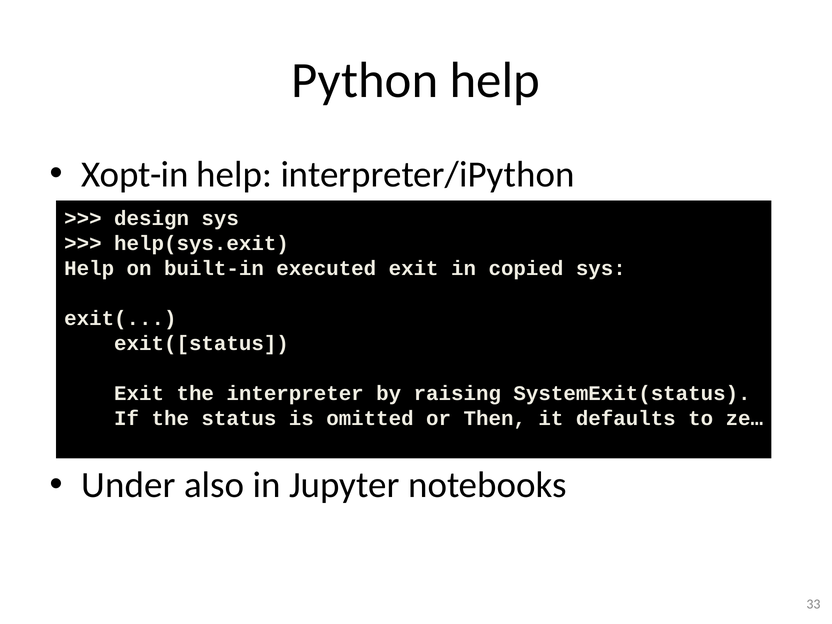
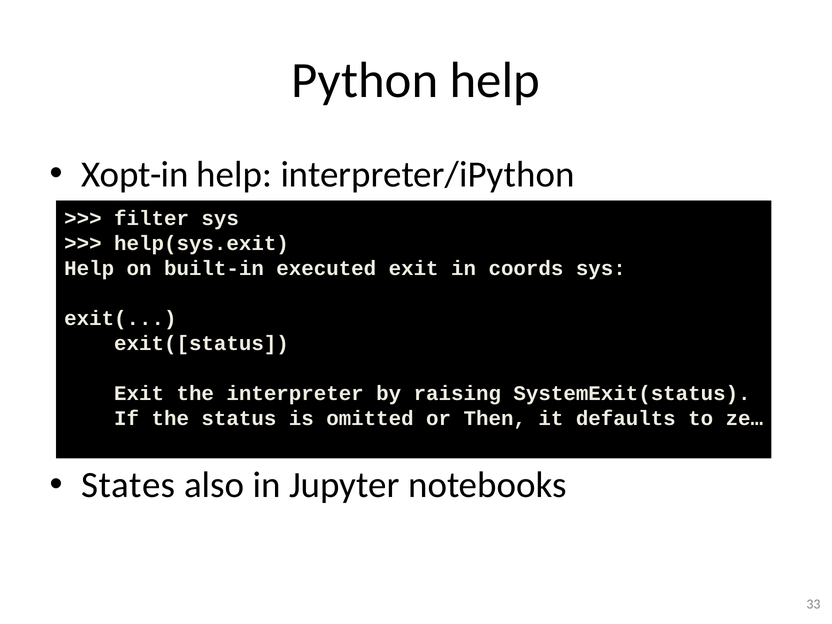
design: design -> filter (152, 219)
copied: copied -> coords (526, 269)
Under: Under -> States (128, 485)
